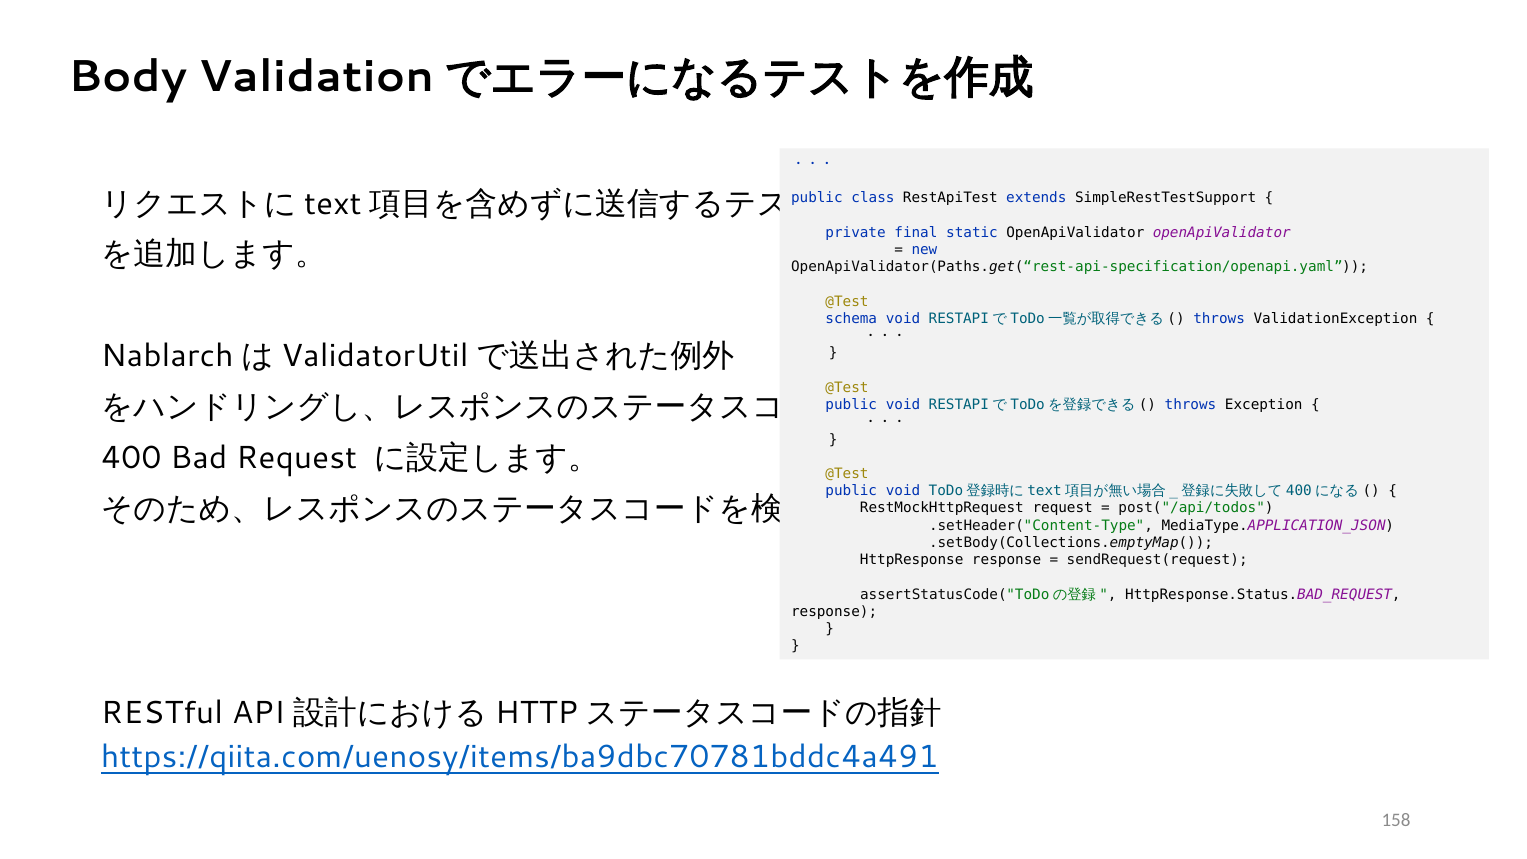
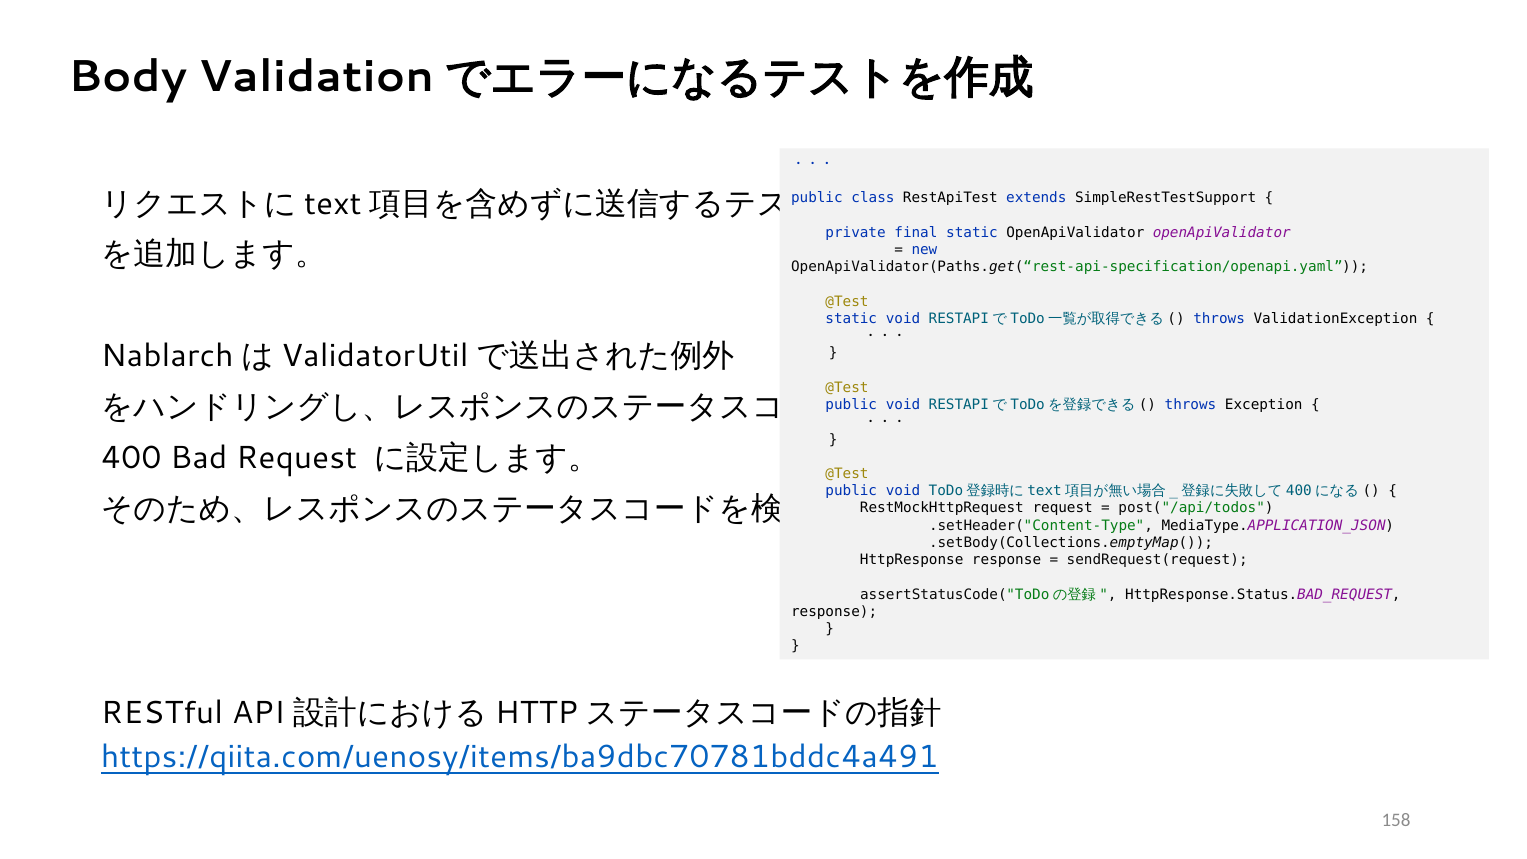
schema: schema -> static (851, 319)
